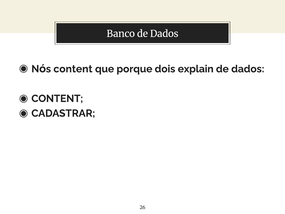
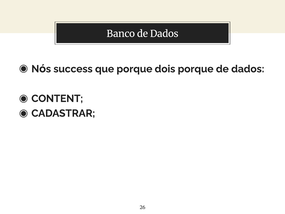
Nós content: content -> success (73, 69)
dois explain: explain -> porque (196, 69)
